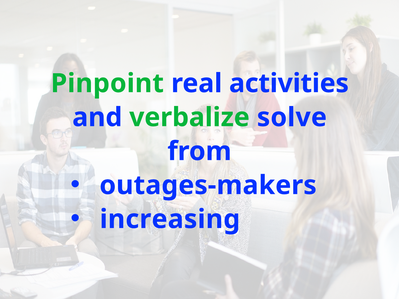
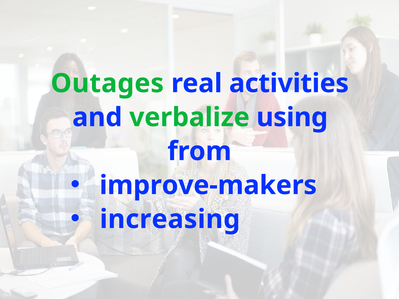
Pinpoint: Pinpoint -> Outages (107, 83)
solve: solve -> using (292, 117)
outages-makers: outages-makers -> improve-makers (208, 185)
